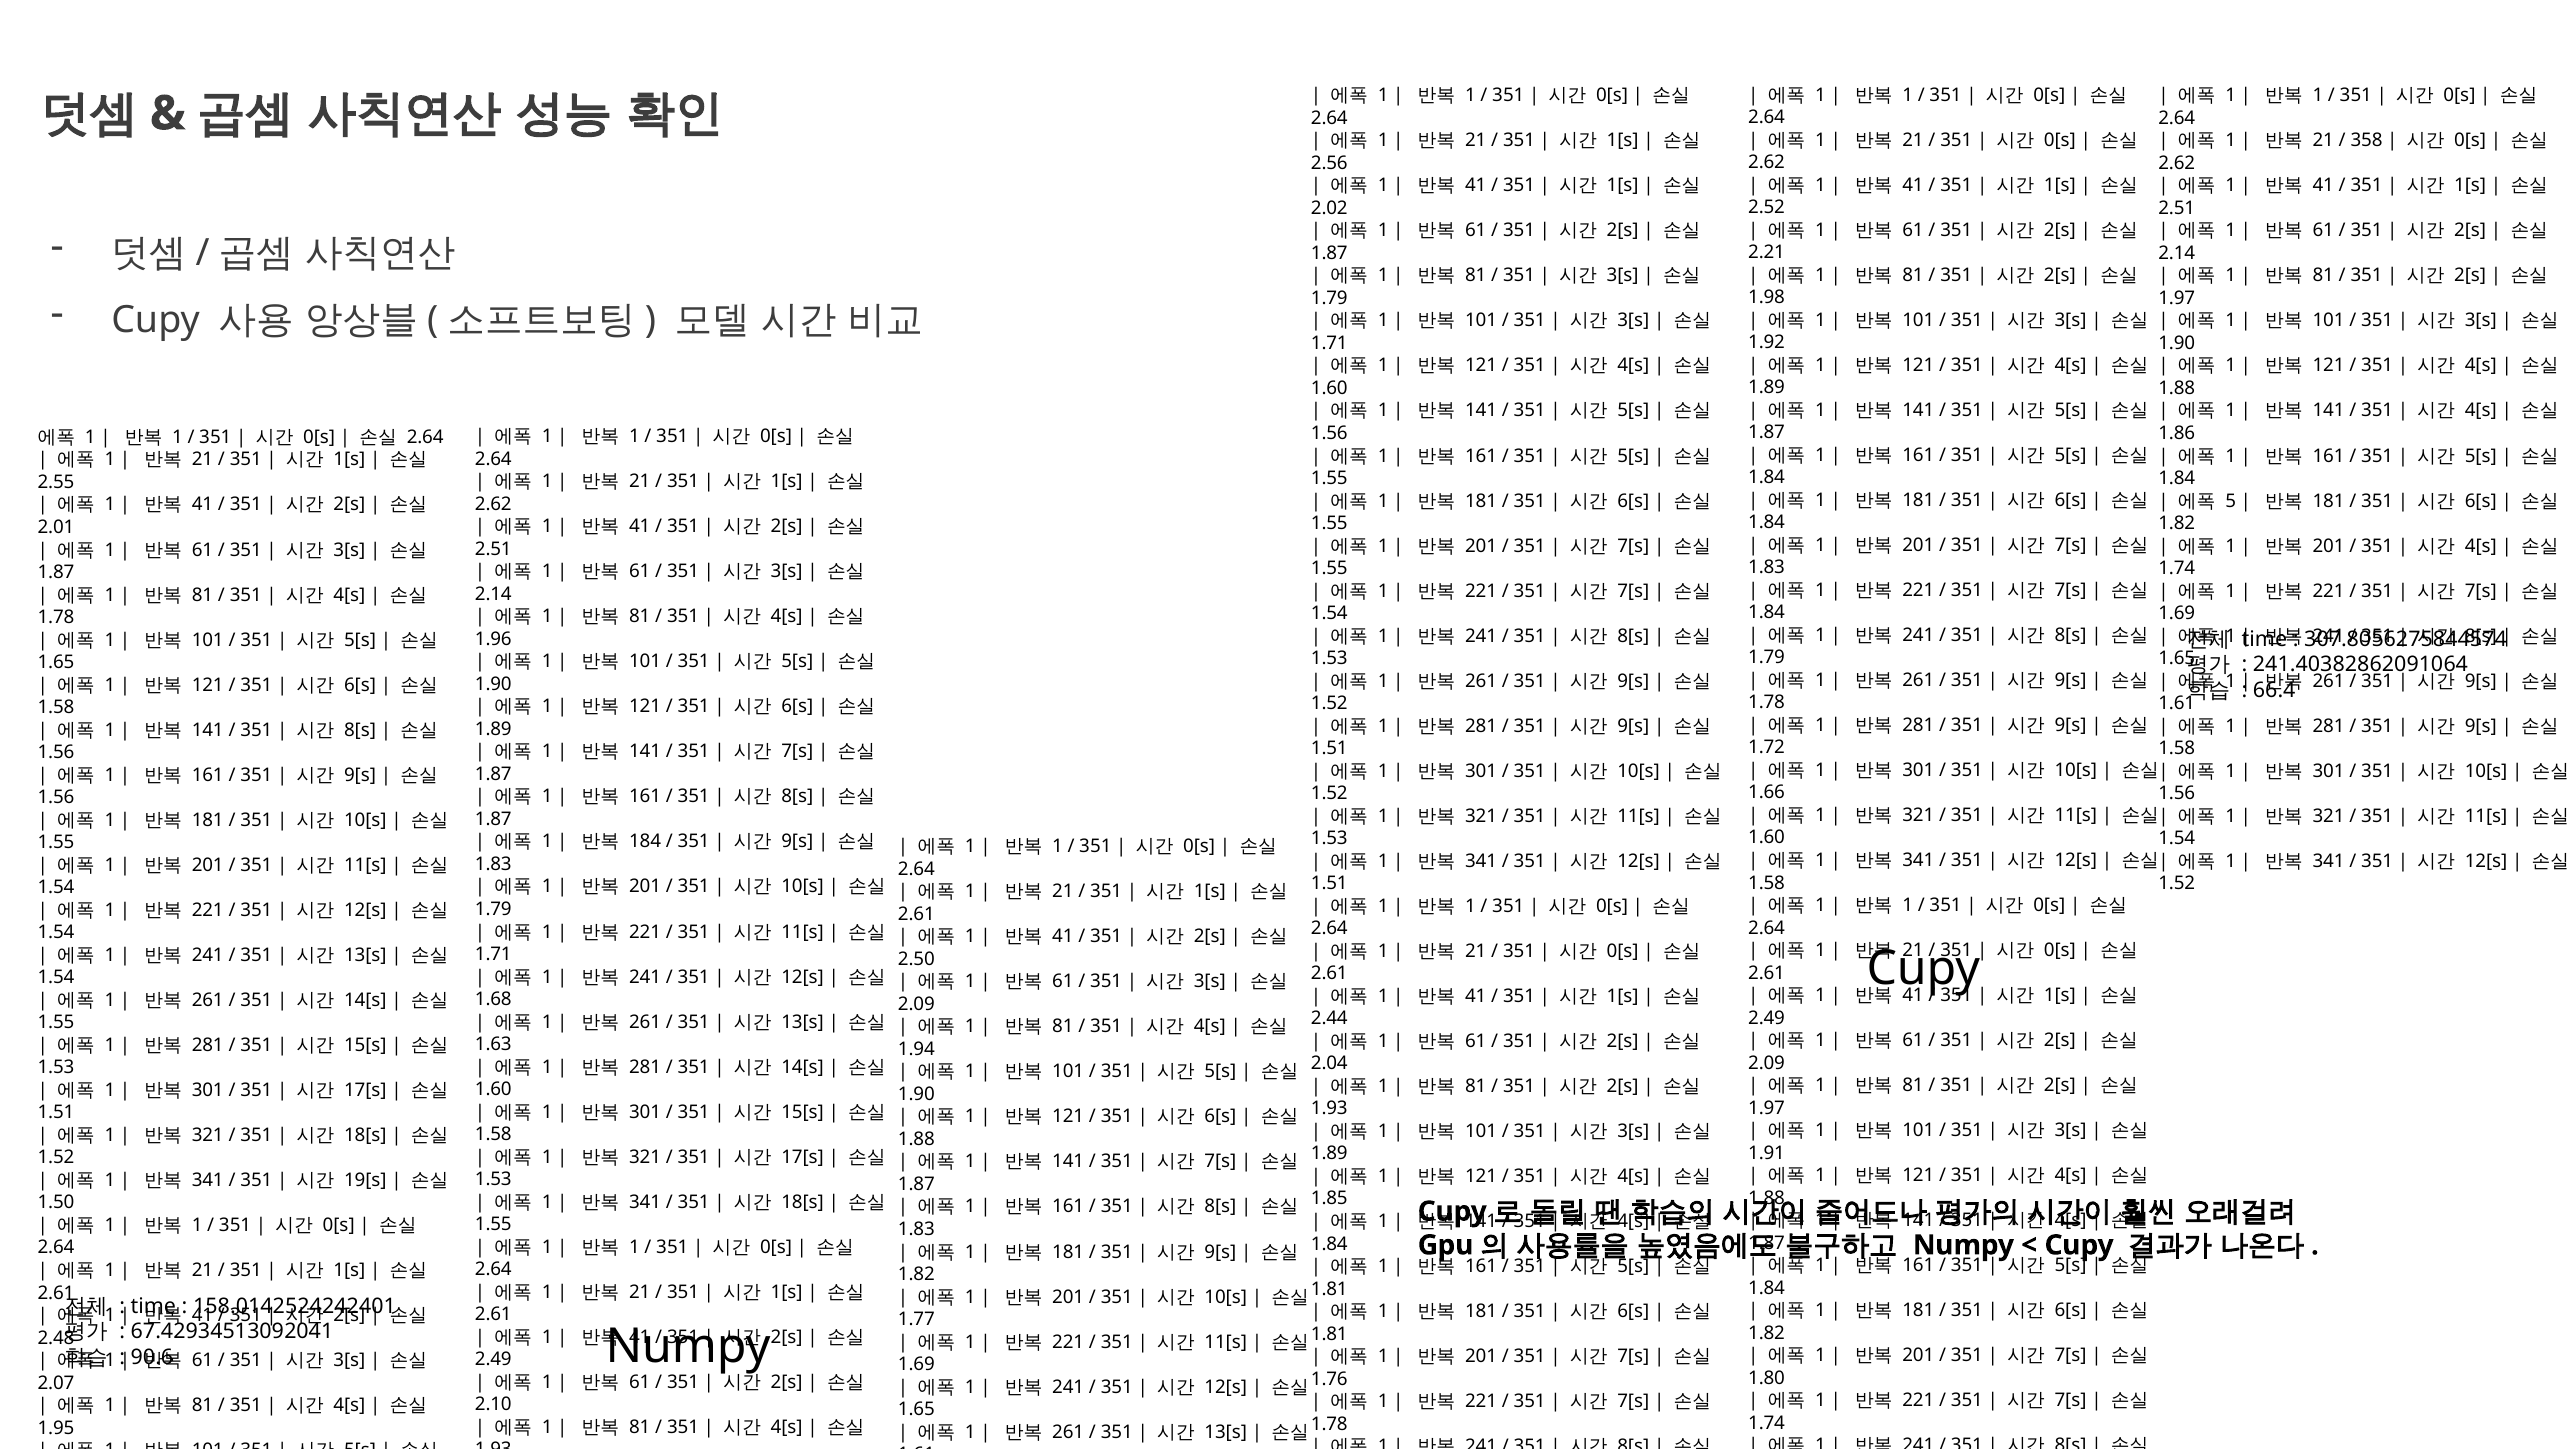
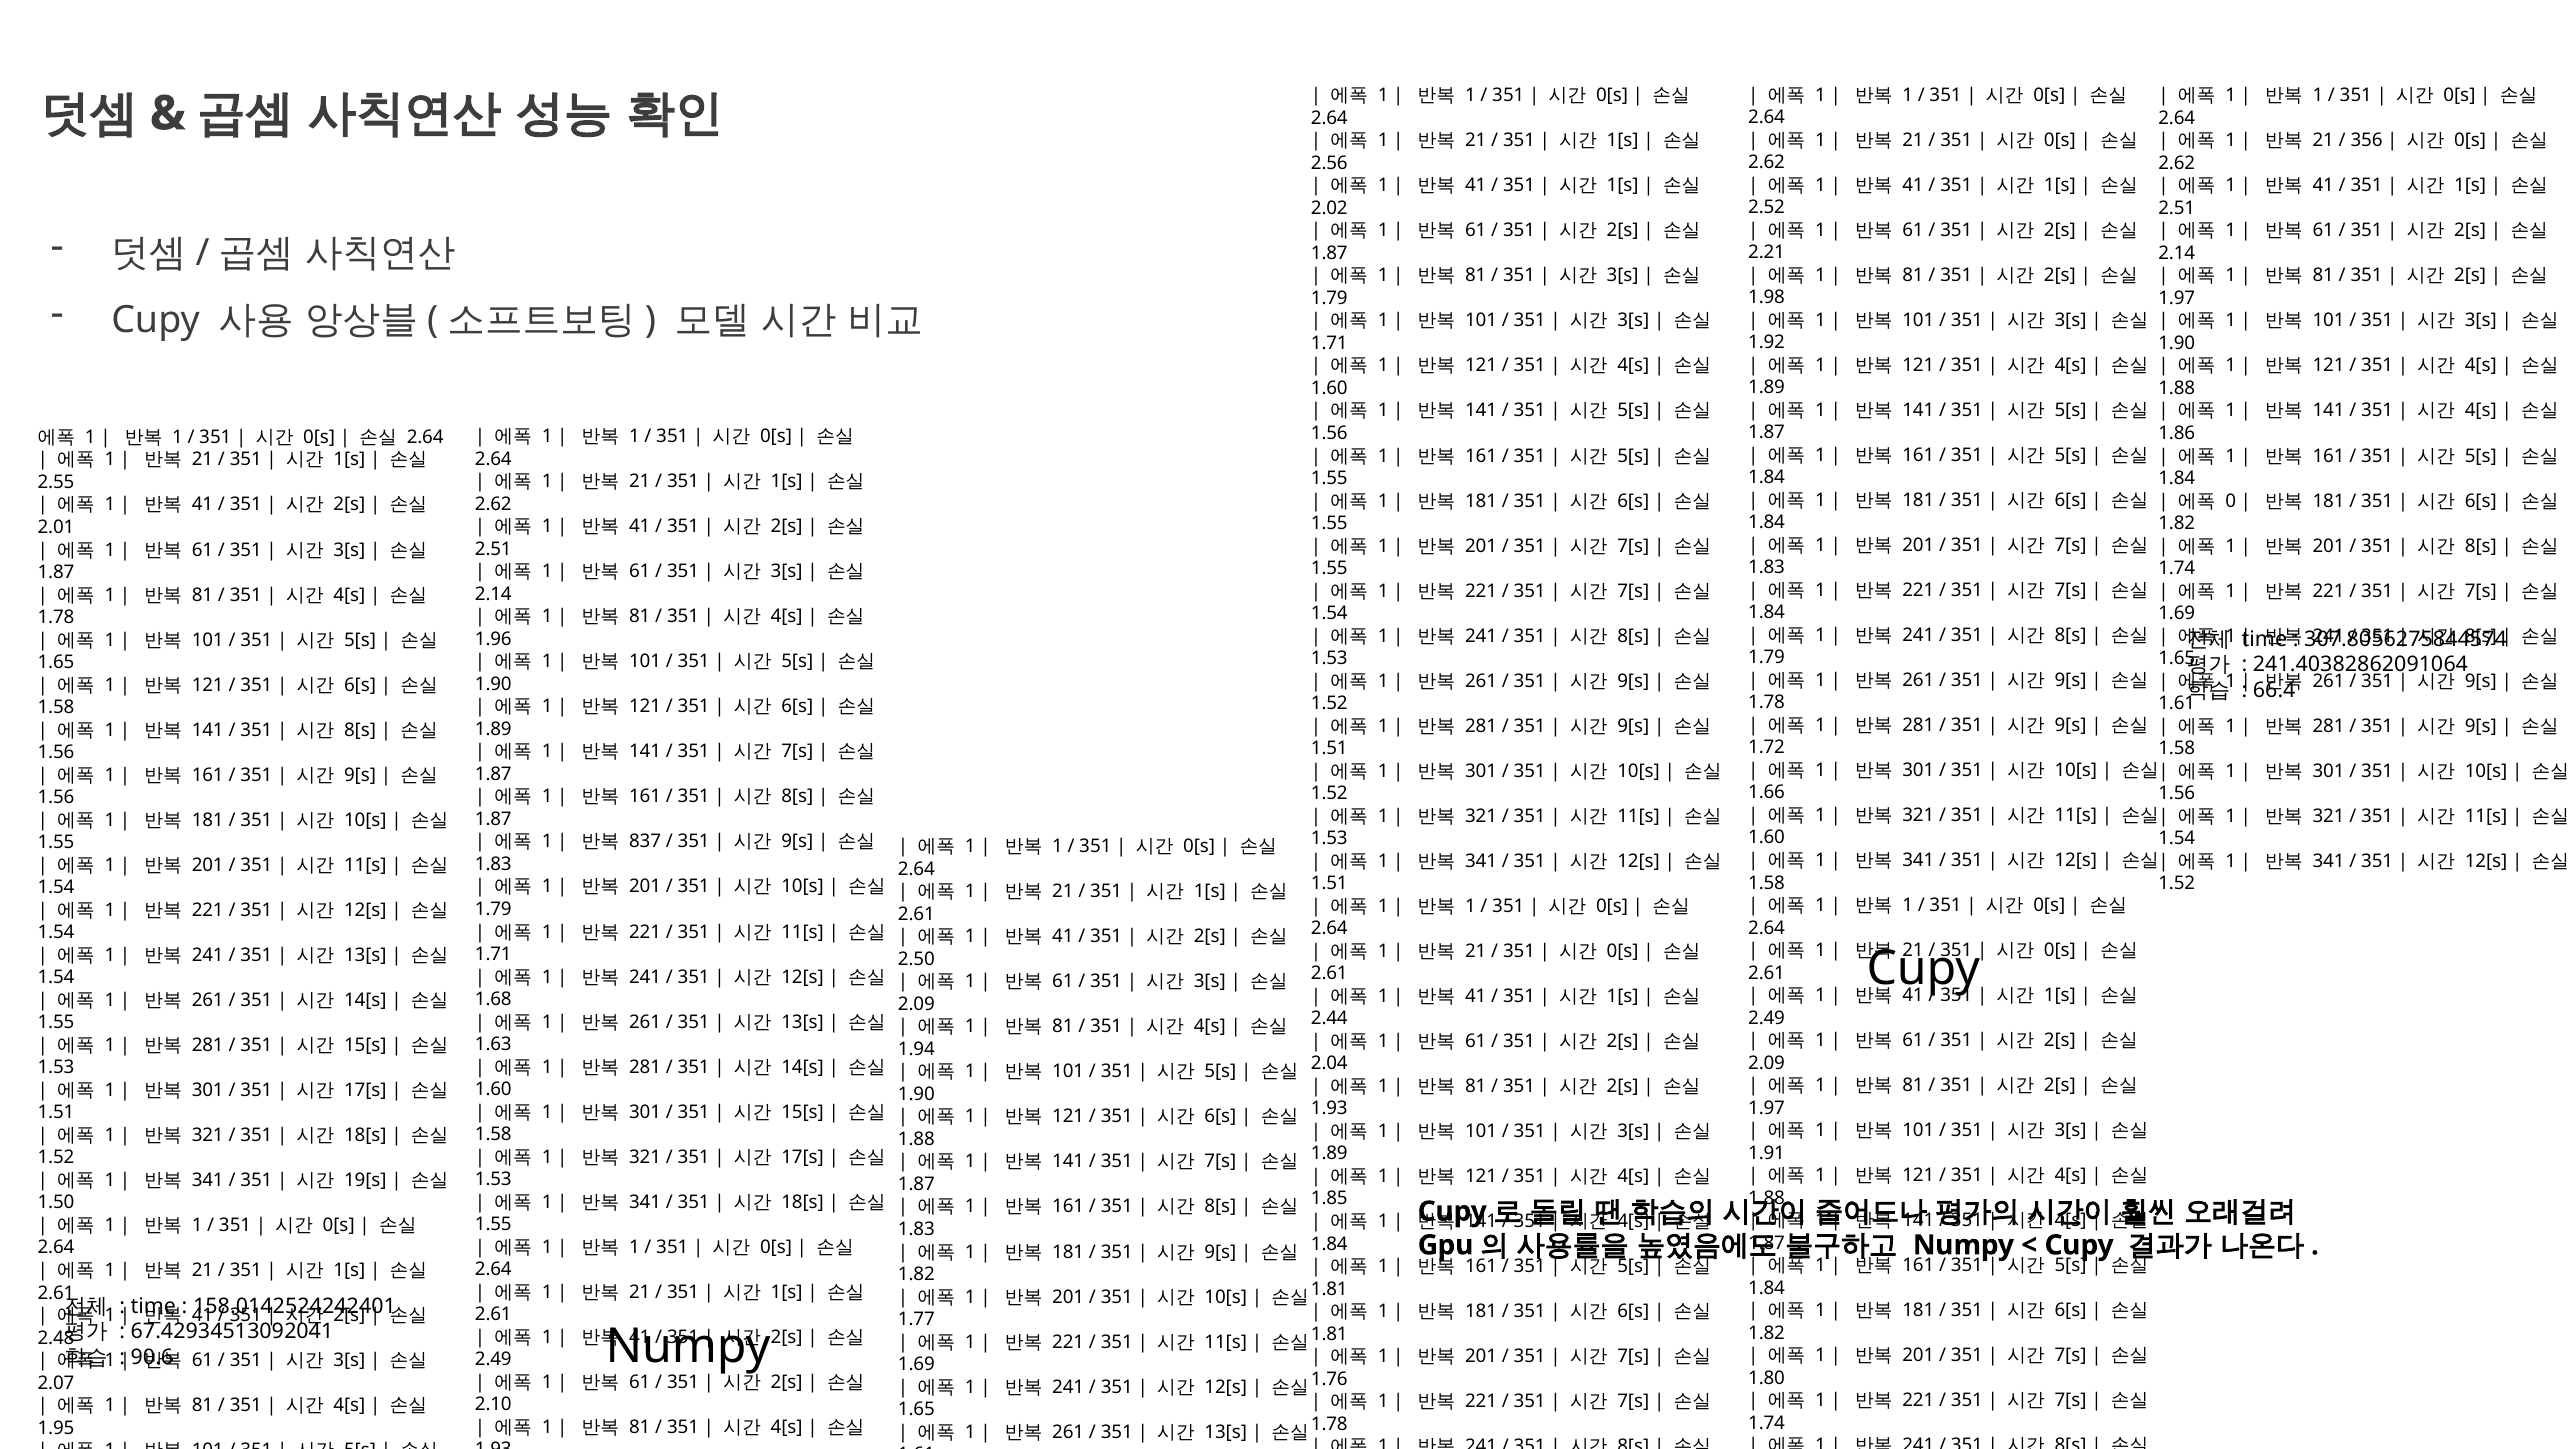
358: 358 -> 356 (2367, 141)
5: 5 -> 0 (2231, 501)
4[s: 4[s -> 8[s (2481, 546)
184: 184 -> 837 (645, 842)
